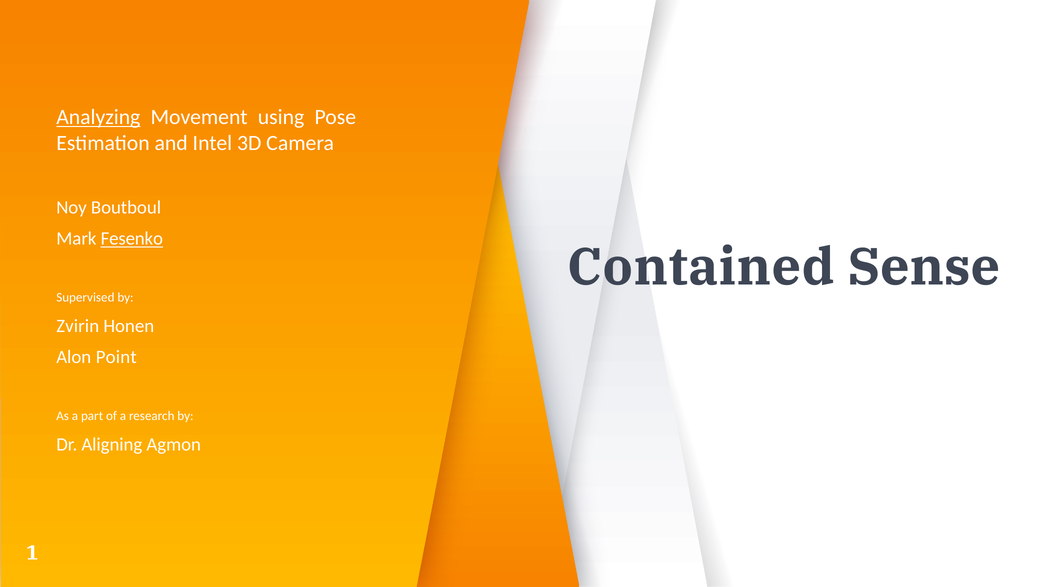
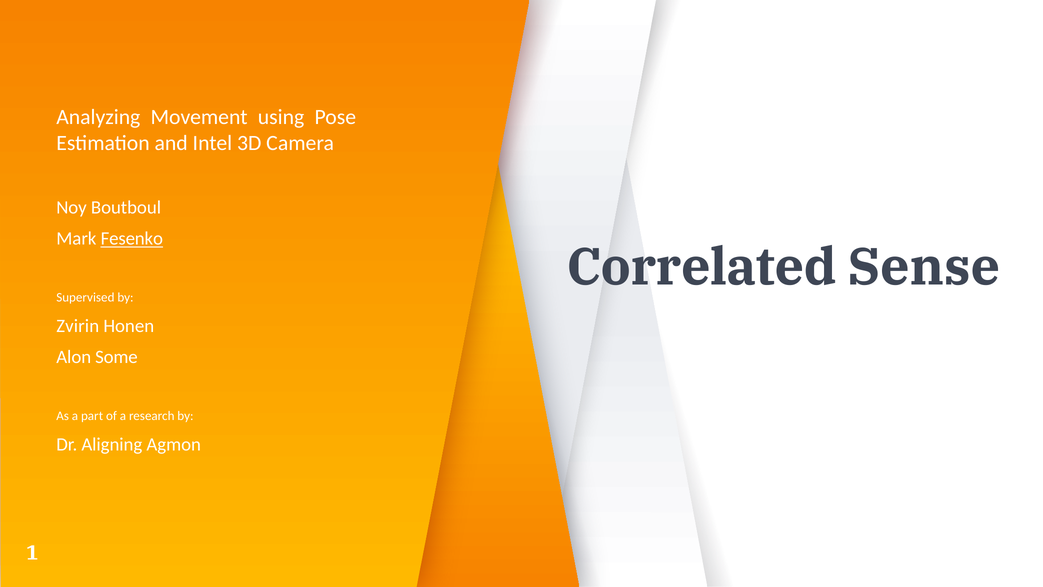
Analyzing underline: present -> none (98, 117)
Contained: Contained -> Correlated (702, 267)
Point: Point -> Some (116, 357)
